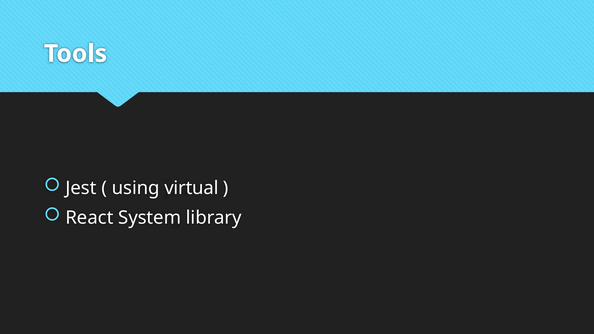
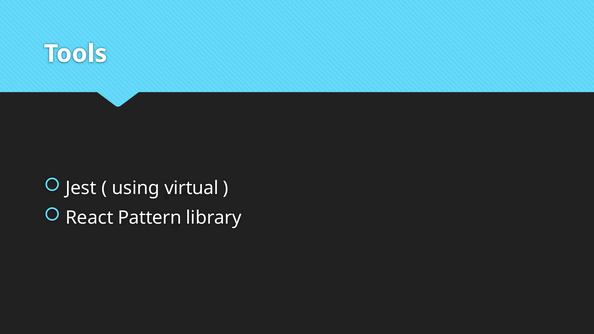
System: System -> Pattern (150, 218)
